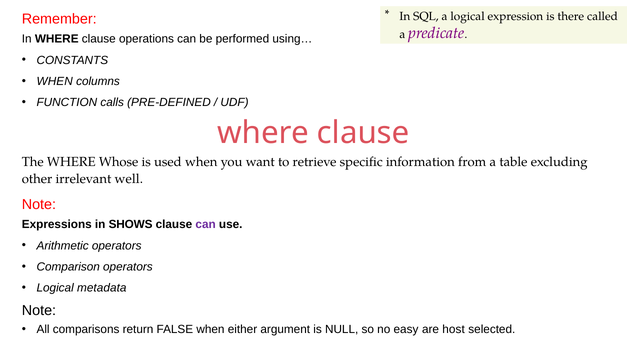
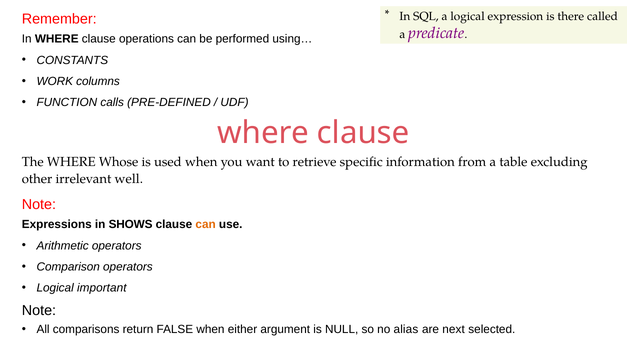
WHEN: WHEN -> WORK (55, 81)
can colour: purple -> orange (206, 224)
metadata: metadata -> important (102, 288)
easy: easy -> alias (406, 329)
host: host -> next (454, 329)
